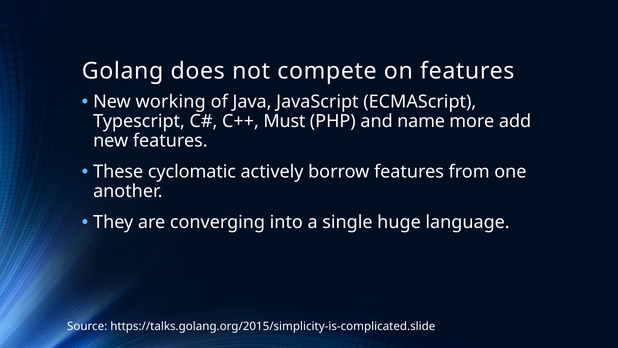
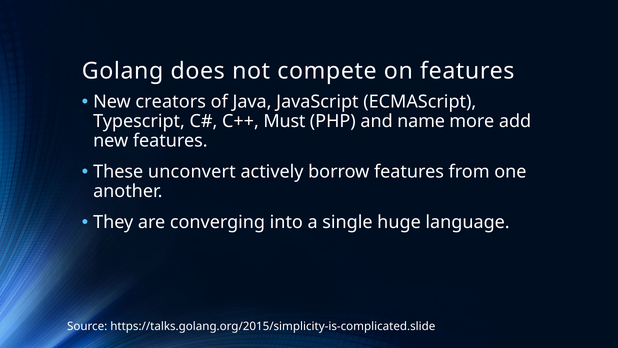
working: working -> creators (171, 102)
cyclomatic: cyclomatic -> unconvert (192, 172)
